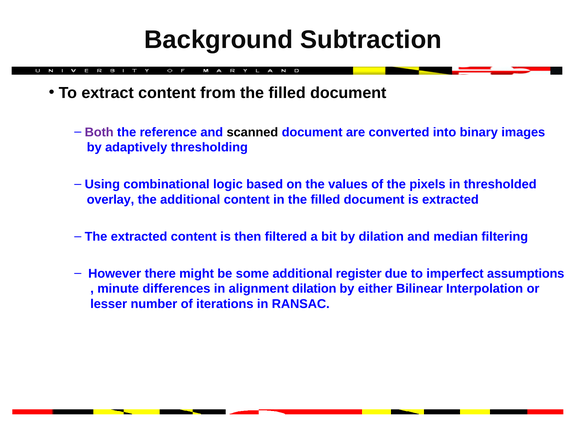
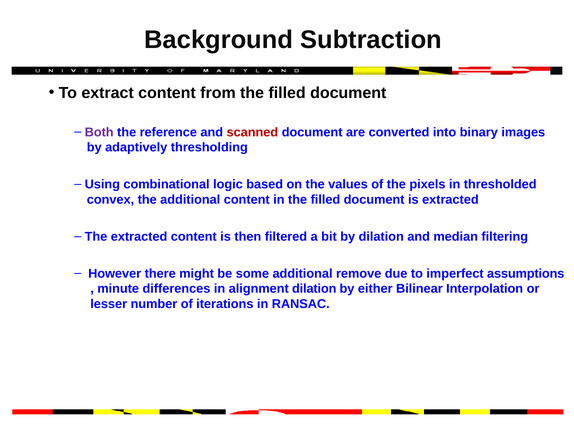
scanned colour: black -> red (252, 132)
overlay: overlay -> convex (110, 200)
register: register -> remove (359, 274)
